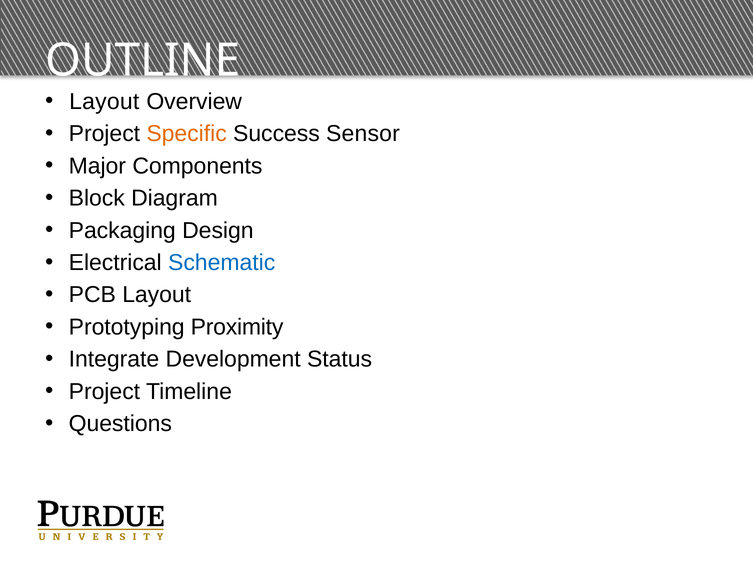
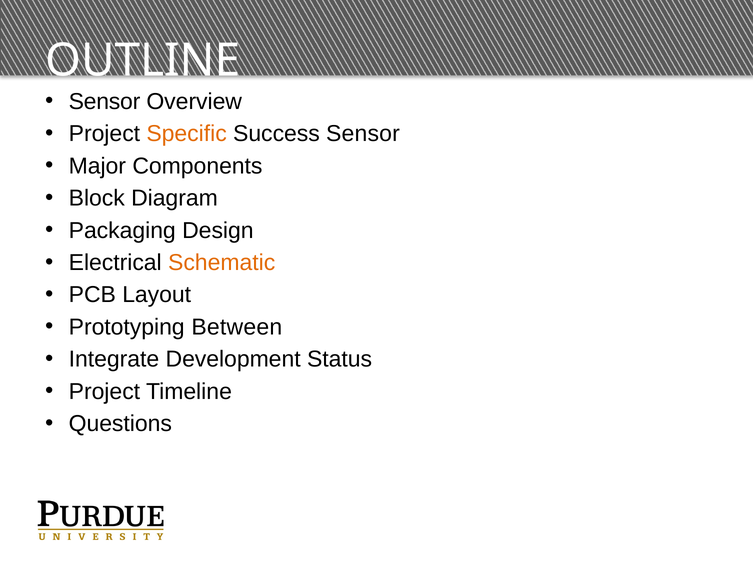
Layout: Layout -> Sensor (104, 102)
Schematic colour: blue -> orange (222, 263)
Proximity: Proximity -> Between (237, 327)
